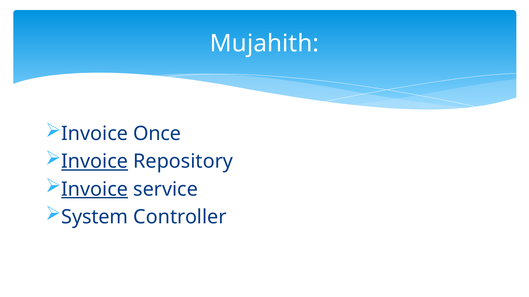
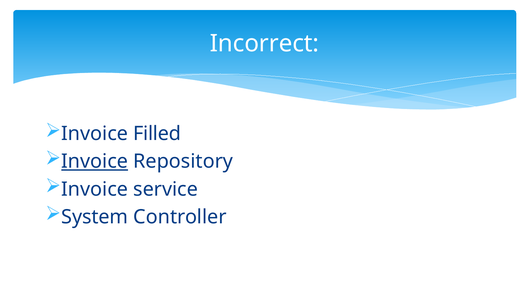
Mujahith: Mujahith -> Incorrect (264, 44)
Once: Once -> Filled (157, 134)
Invoice underline: present -> none (95, 190)
